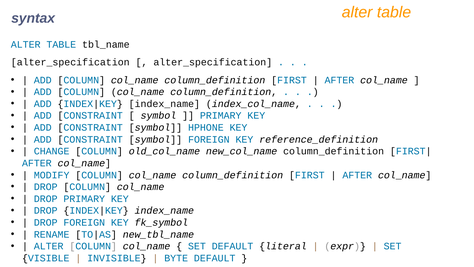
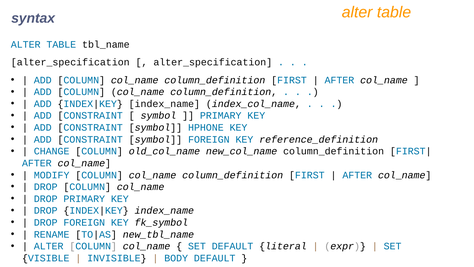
BYTE: BYTE -> BODY (176, 258)
